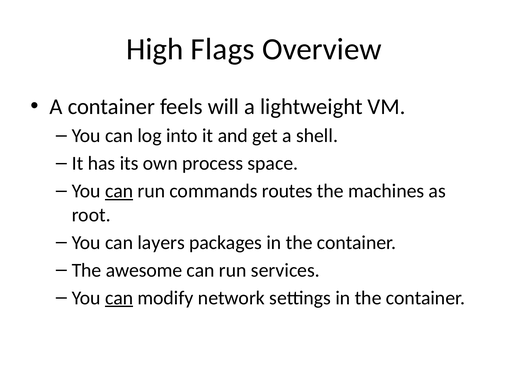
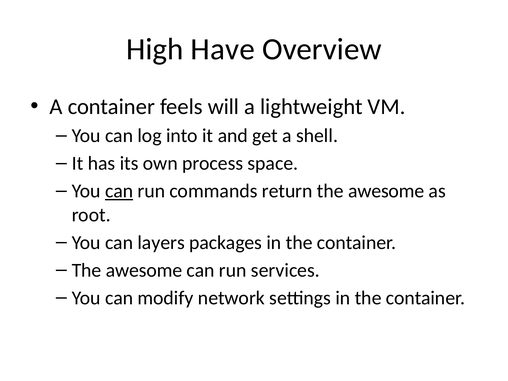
Flags: Flags -> Have (223, 49)
routes: routes -> return (287, 191)
machines: machines -> awesome (386, 191)
can underline: present -> none (119, 298)
